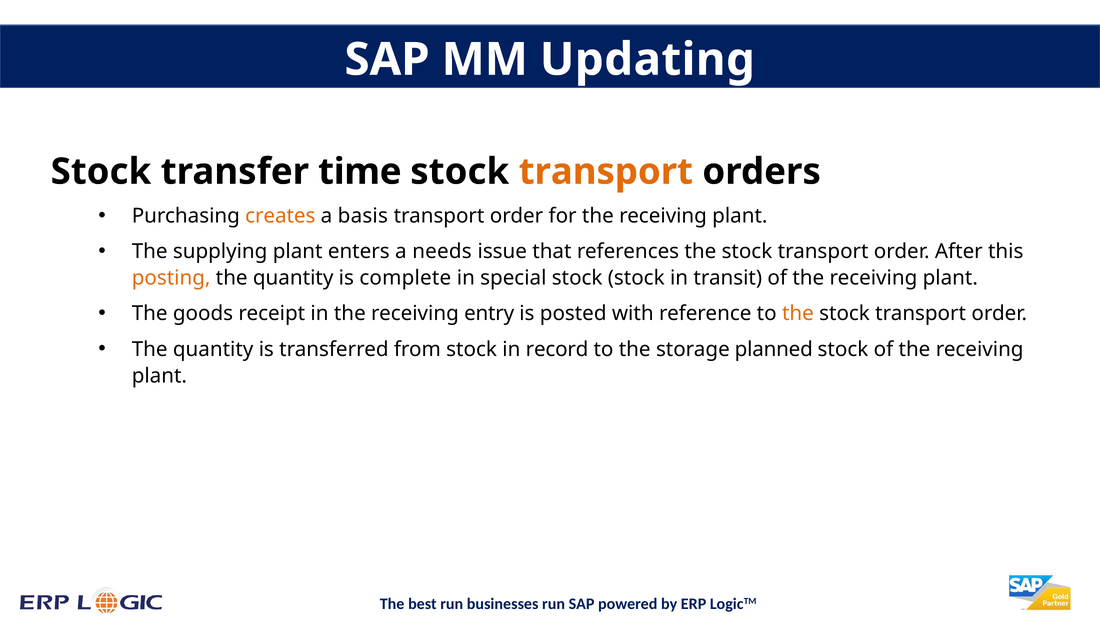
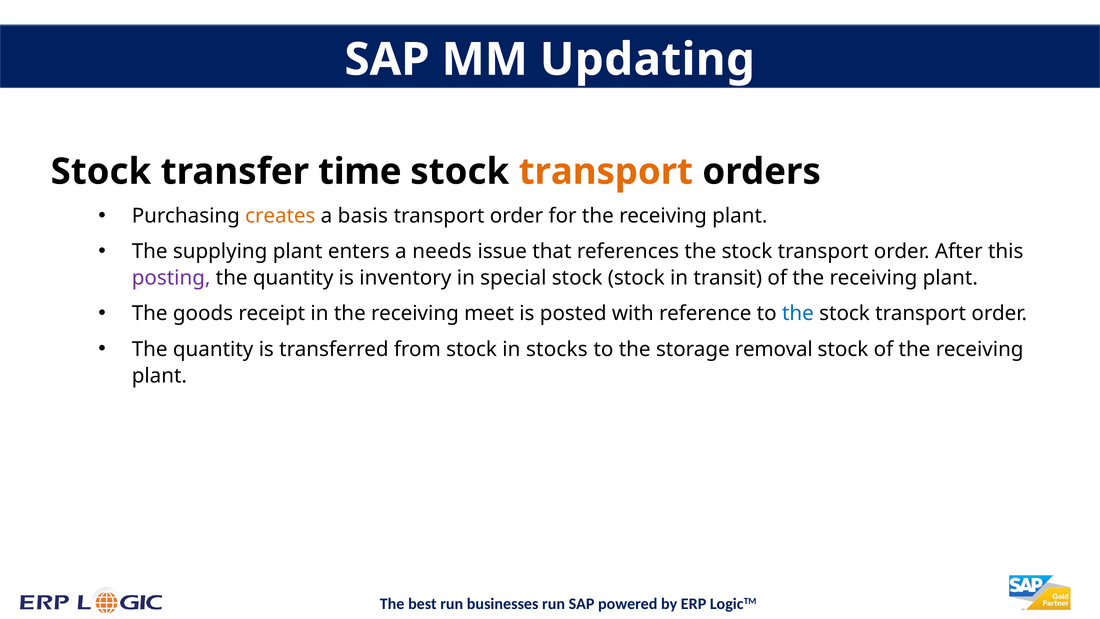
posting colour: orange -> purple (171, 278)
complete: complete -> inventory (405, 278)
entry: entry -> meet (489, 313)
the colour: orange -> blue (798, 313)
record: record -> stocks (557, 349)
planned: planned -> removal (774, 349)
